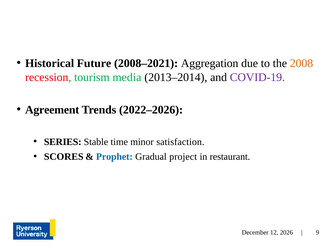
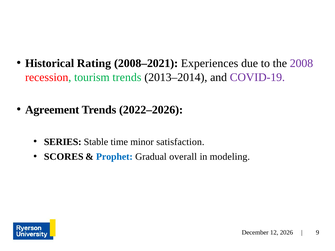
Future: Future -> Rating (94, 63)
Aggregation: Aggregation -> Experiences (210, 63)
2008 colour: orange -> purple (301, 63)
tourism media: media -> trends (127, 77)
project: project -> overall (183, 157)
restaurant: restaurant -> modeling (230, 157)
